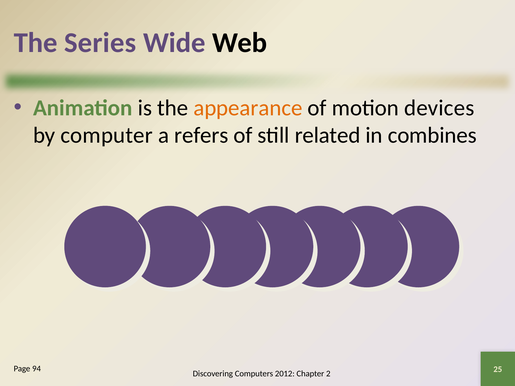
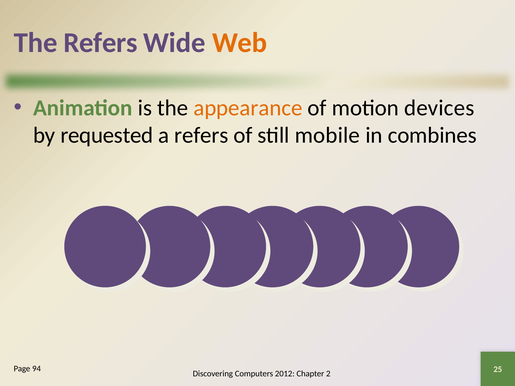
The Series: Series -> Refers (100, 43)
Web colour: black -> orange (240, 43)
computer: computer -> requested (107, 136)
related: related -> mobile (327, 136)
